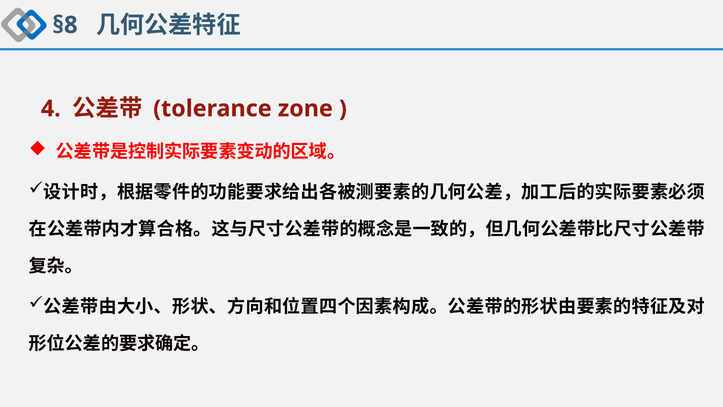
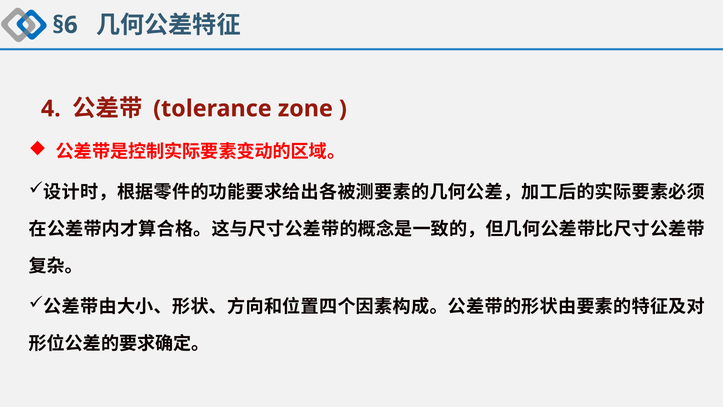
§8: §8 -> §6 (65, 25)
